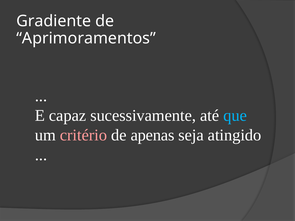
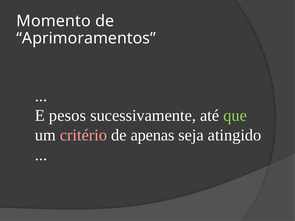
Gradiente: Gradiente -> Momento (54, 21)
capaz: capaz -> pesos (67, 116)
que colour: light blue -> light green (235, 116)
